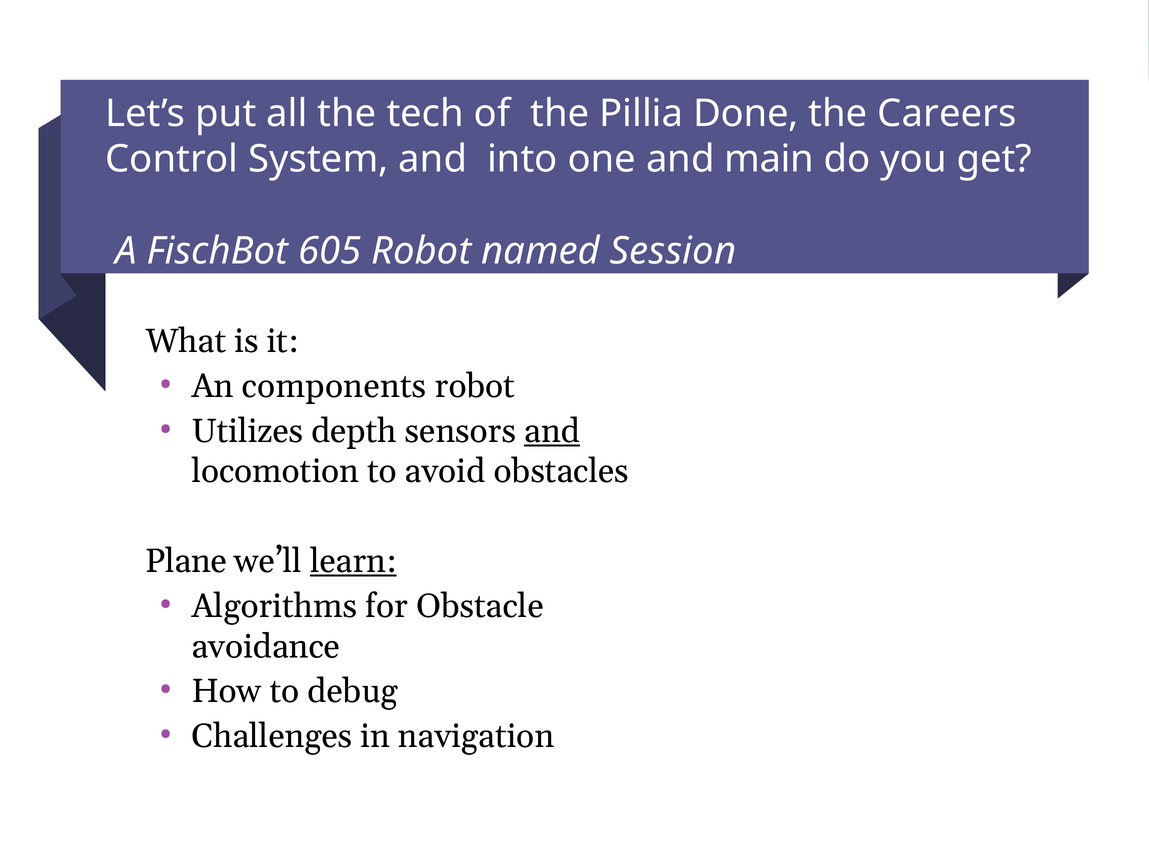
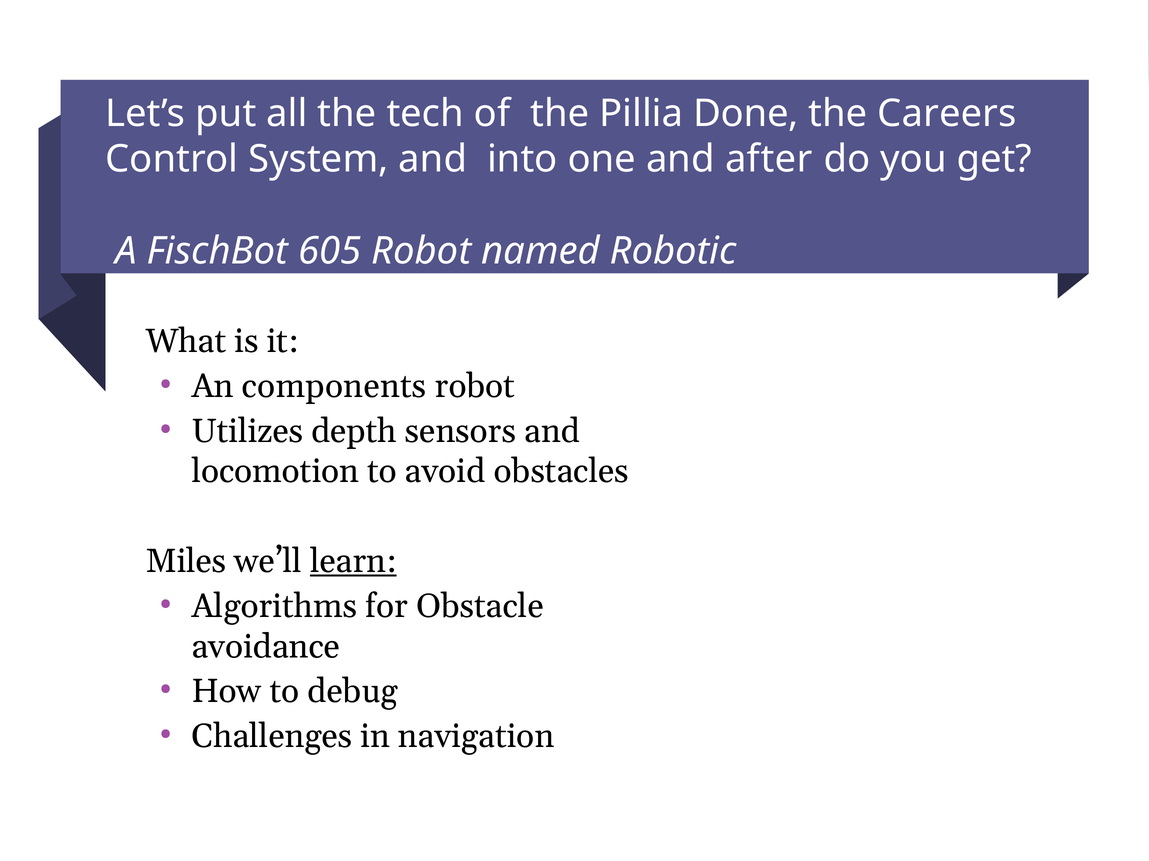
main: main -> after (769, 159)
Session: Session -> Robotic (673, 251)
and underline: present -> none (552, 432)
Plane: Plane -> Miles (186, 562)
